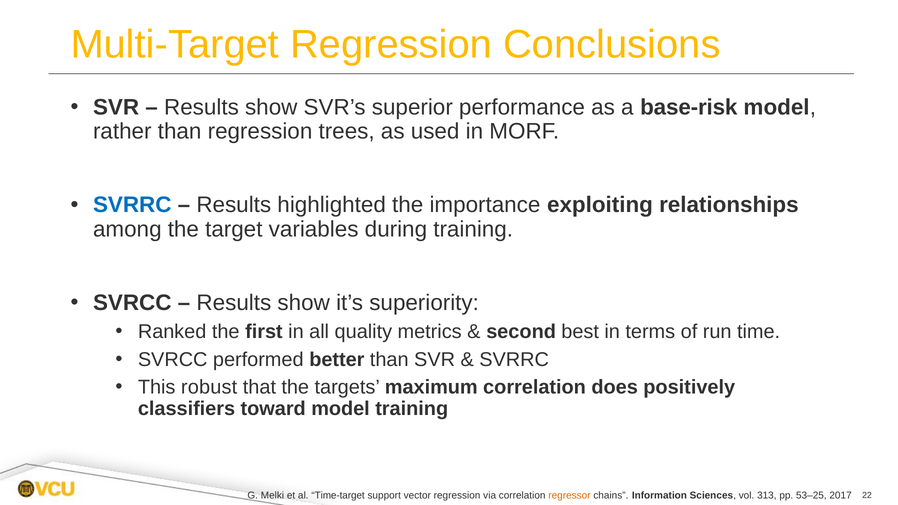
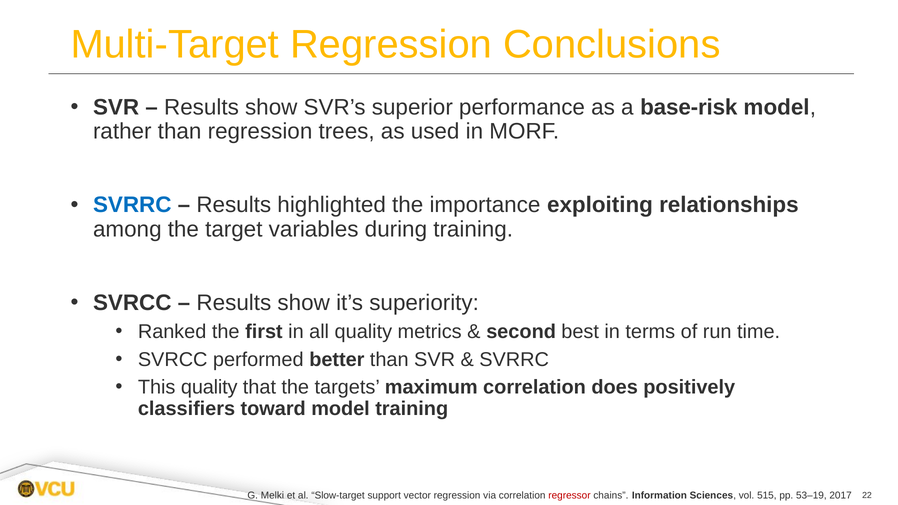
This robust: robust -> quality (209, 387)
Time-target: Time-target -> Slow-target (338, 496)
regressor colour: orange -> red (569, 496)
313: 313 -> 515 (767, 496)
53–25: 53–25 -> 53–19 (811, 496)
